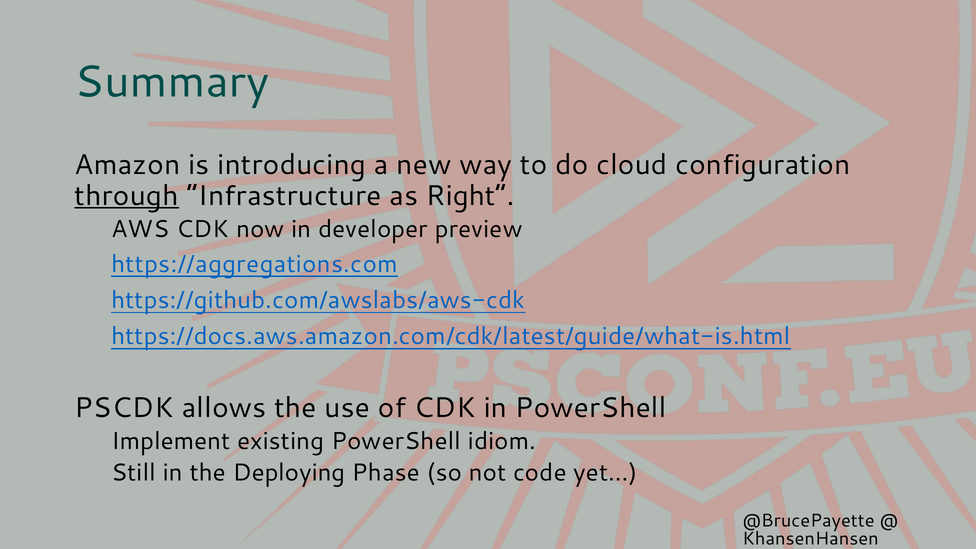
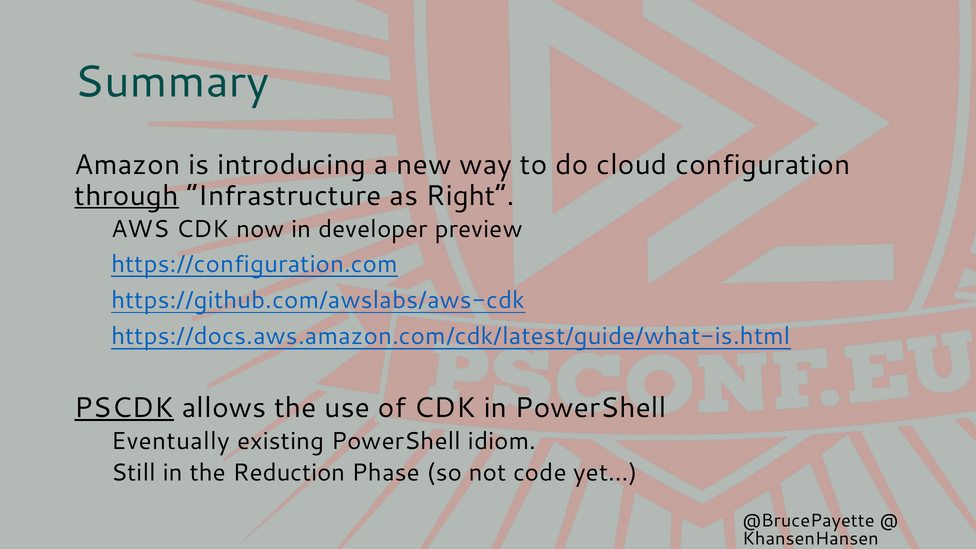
https://aggregations.com: https://aggregations.com -> https://configuration.com (254, 264)
PSCDK underline: none -> present (124, 408)
Implement: Implement -> Eventually (171, 441)
Deploying: Deploying -> Reduction (289, 473)
